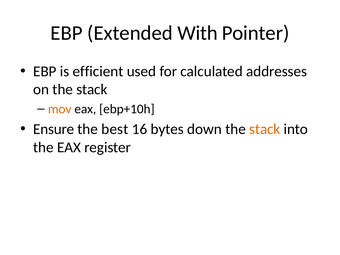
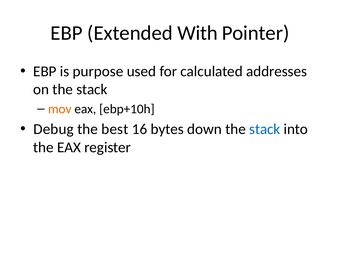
efficient: efficient -> purpose (98, 71)
Ensure: Ensure -> Debug (54, 129)
stack colour: orange -> blue (265, 129)
